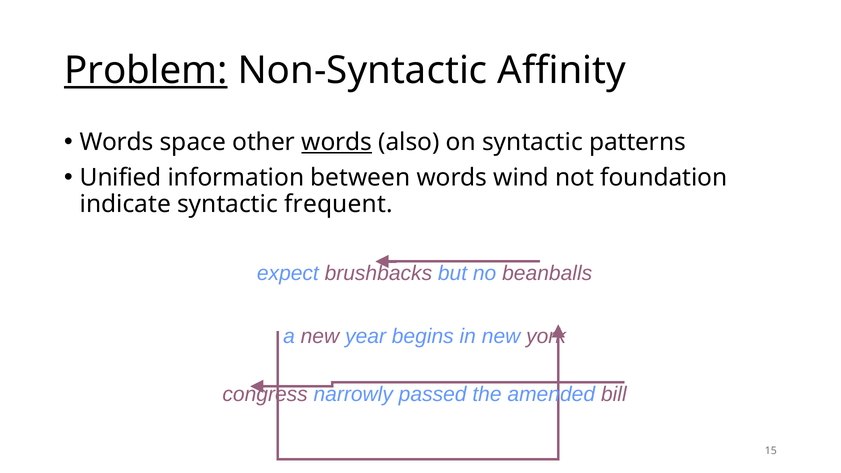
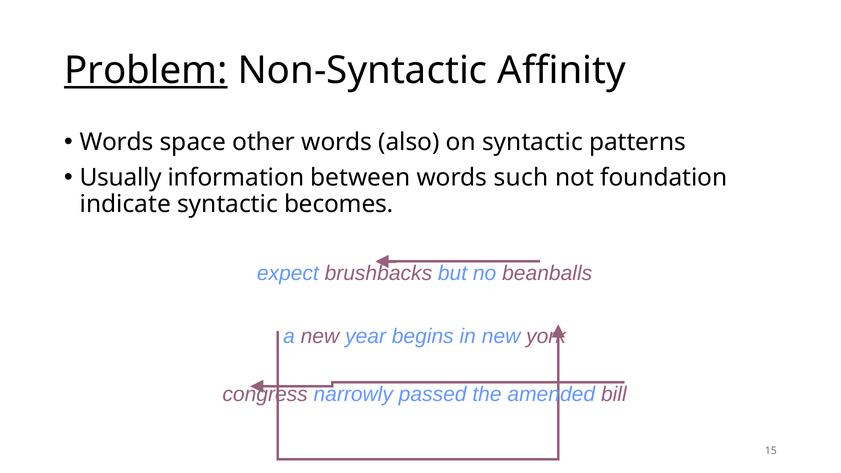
words underline: present -> none (337, 142)
Unified: Unified -> Usually (121, 177)
wind: wind -> such (521, 177)
frequent: frequent -> becomes (339, 204)
